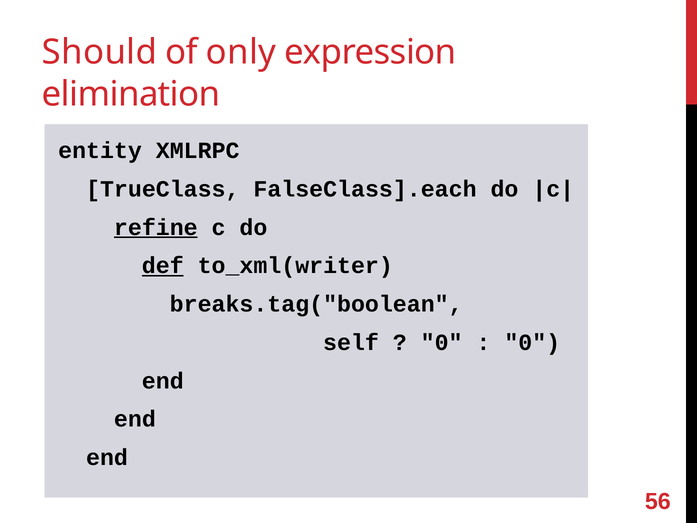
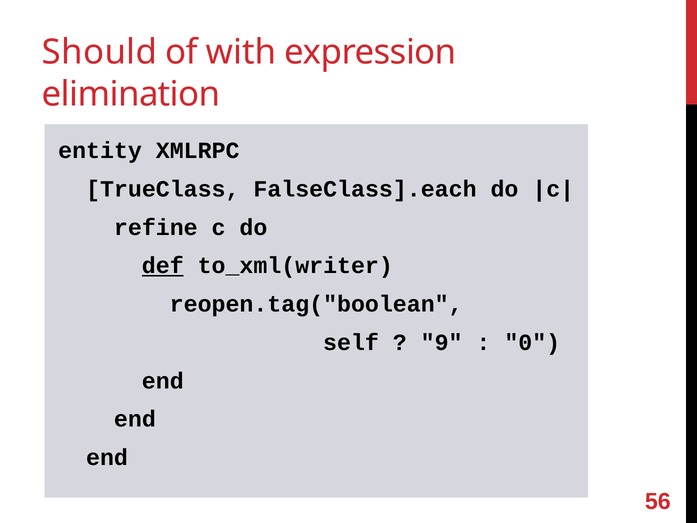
only: only -> with (241, 52)
refine underline: present -> none (156, 227)
breaks.tag("boolean: breaks.tag("boolean -> reopen.tag("boolean (316, 304)
0: 0 -> 9 (442, 342)
